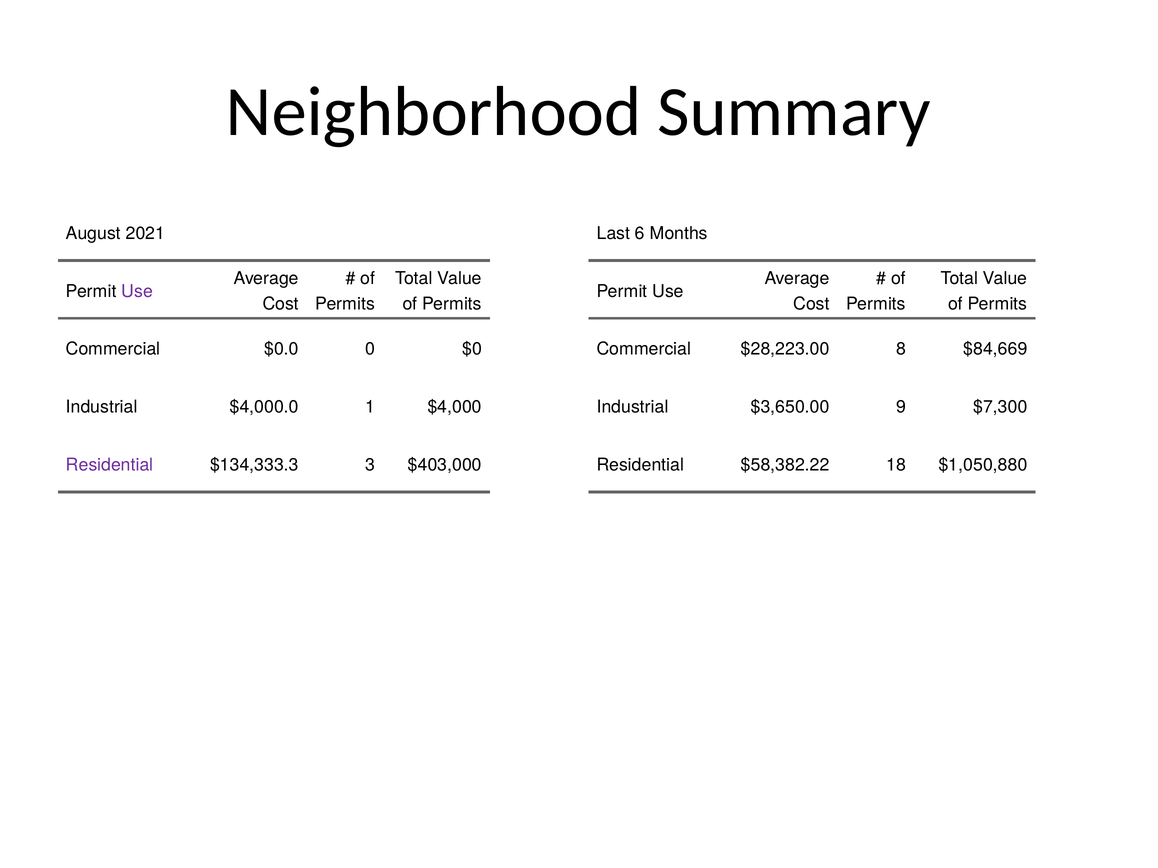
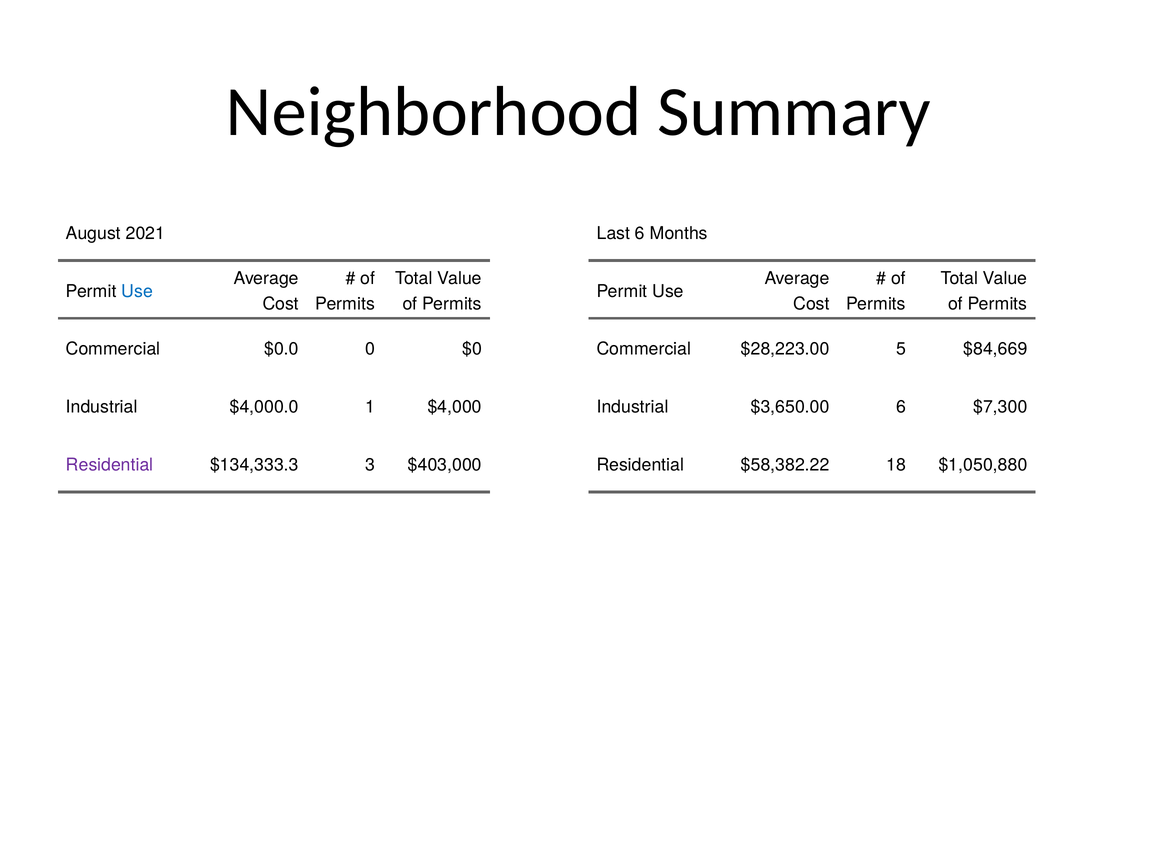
Use colour: purple -> blue (137, 291)
8: 8 -> 5 (901, 349)
$3,650.00 9: 9 -> 6 (901, 407)
